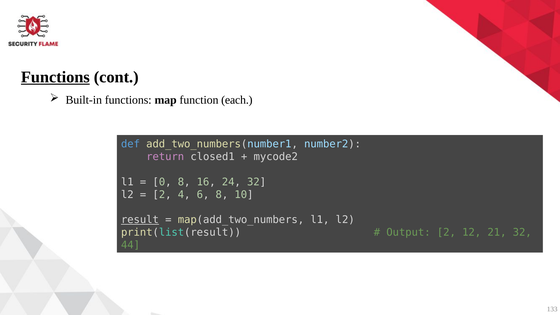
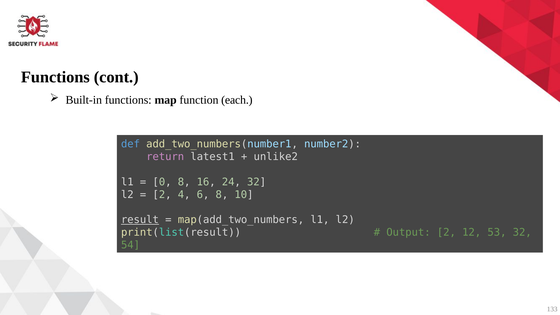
Functions underline: present -> none (55, 77)
closed1: closed1 -> latest1 (213, 157)
mycode2: mycode2 -> unlike2 (276, 157)
21: 21 -> 53 (497, 232)
44: 44 -> 54 (130, 245)
